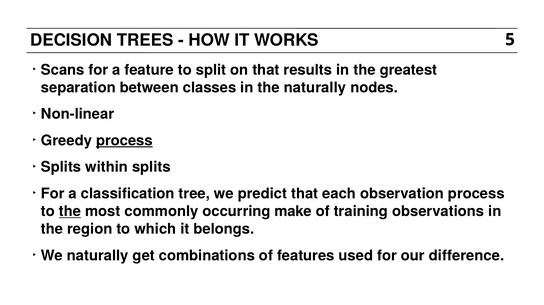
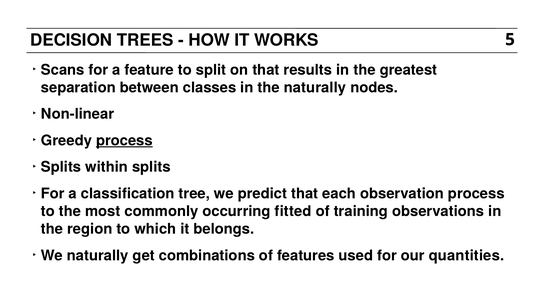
the underline: present -> none (70, 212)
make: make -> fitted (293, 212)
difference: difference -> quantities (466, 256)
